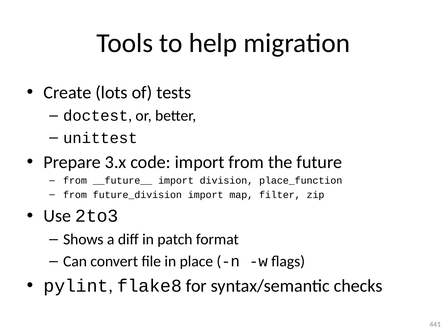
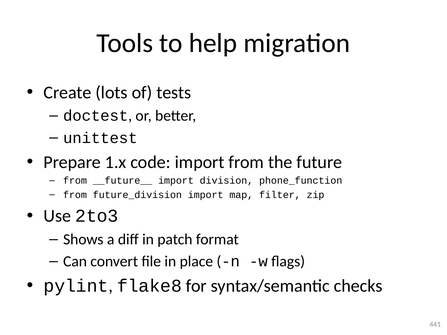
3.x: 3.x -> 1.x (116, 162)
place_function: place_function -> phone_function (301, 181)
